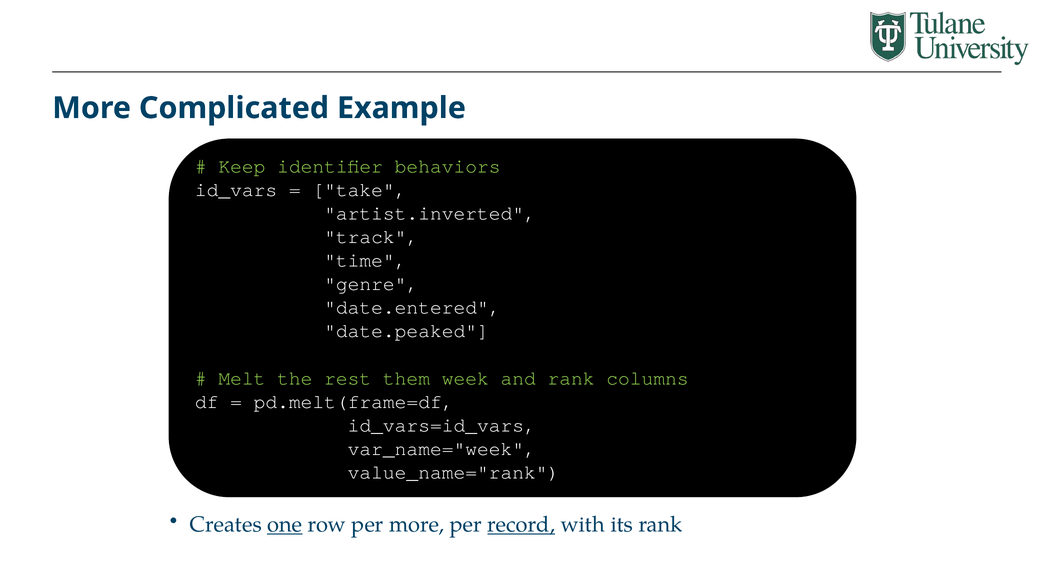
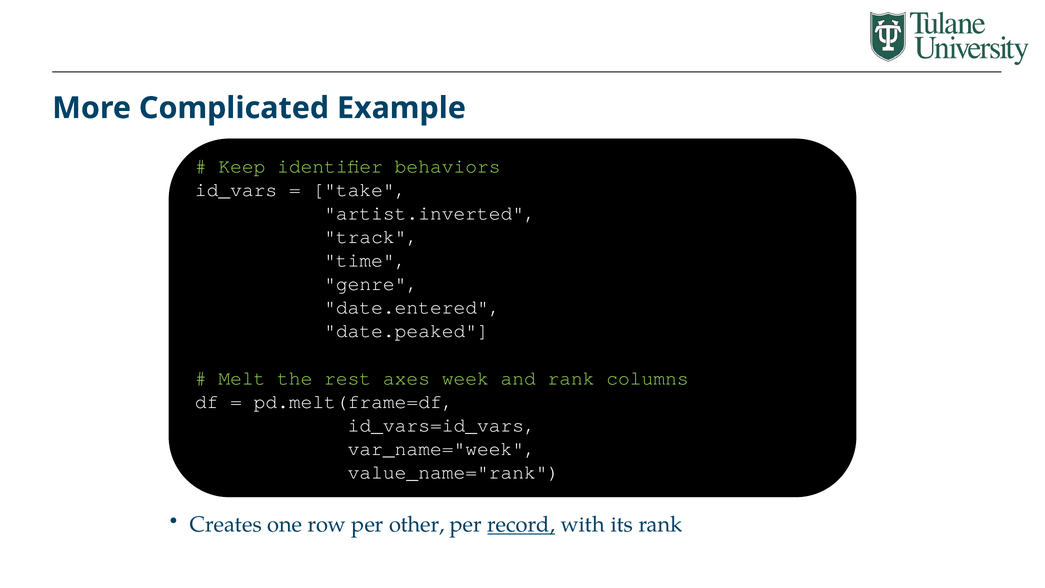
them: them -> axes (406, 378)
one underline: present -> none (285, 525)
per more: more -> other (417, 525)
